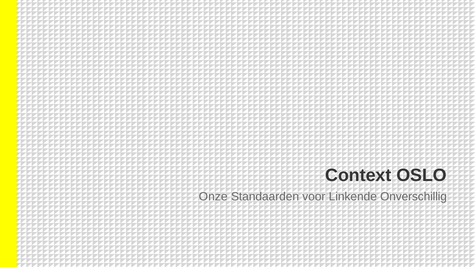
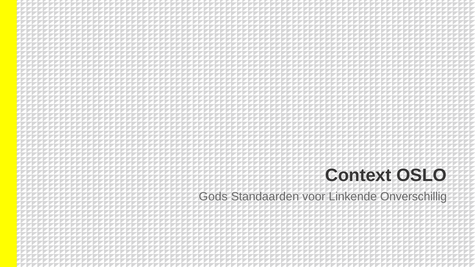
Onze: Onze -> Gods (213, 197)
